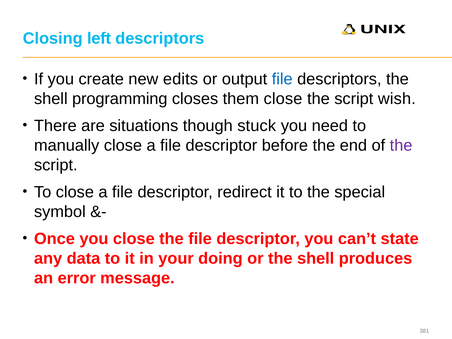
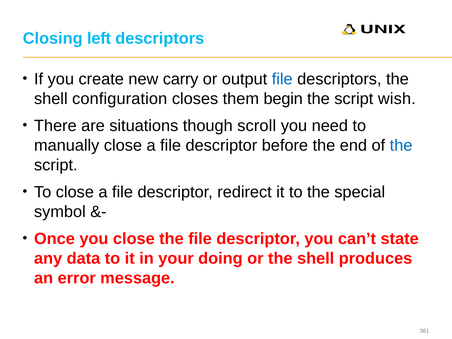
edits: edits -> carry (181, 79)
programming: programming -> configuration (120, 99)
them close: close -> begin (283, 99)
stuck: stuck -> scroll (257, 126)
the colour: purple -> blue (401, 145)
